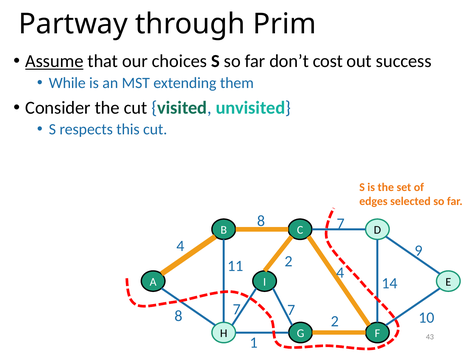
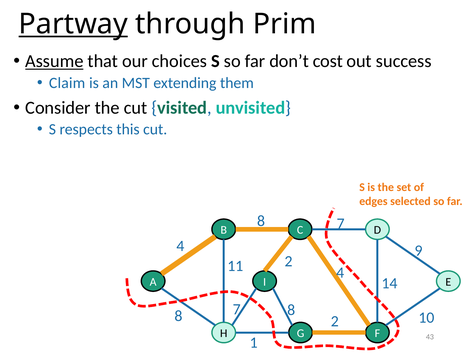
Partway underline: none -> present (73, 24)
While: While -> Claim (67, 83)
7: 7 -> 8 (291, 310)
